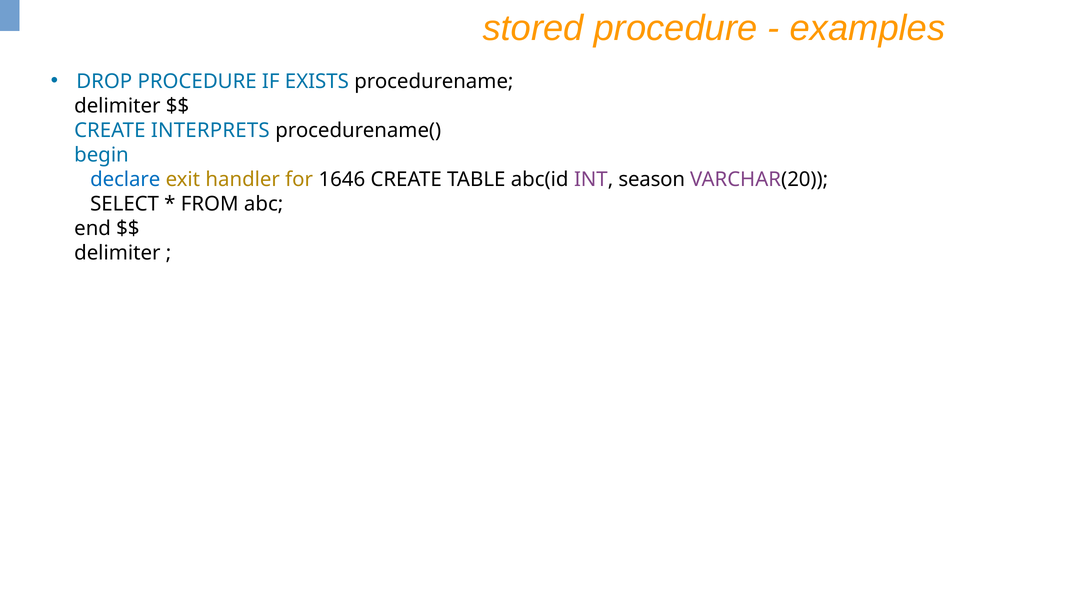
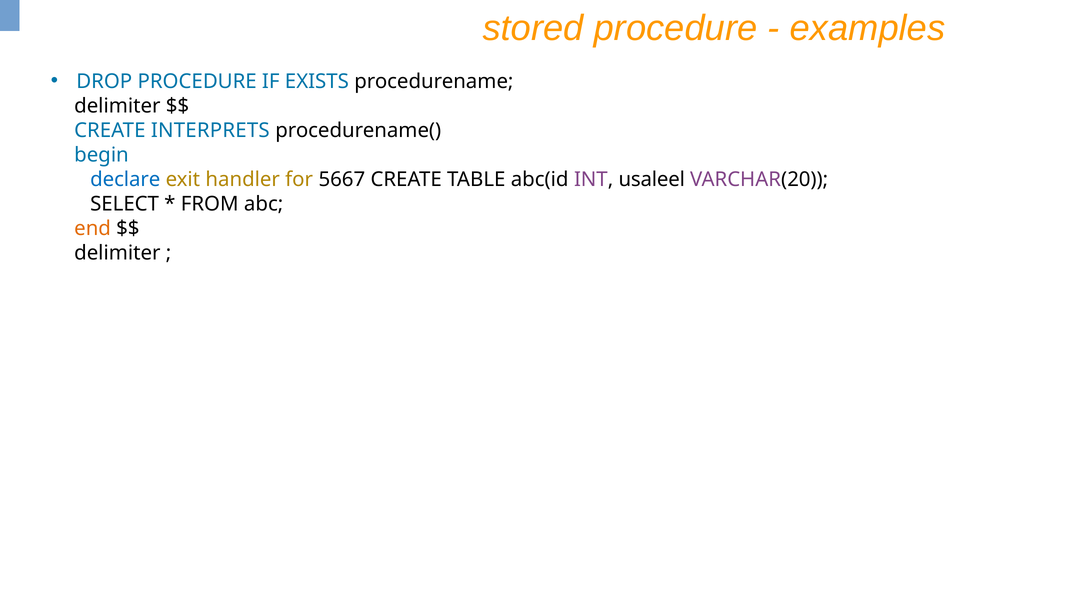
1646: 1646 -> 5667 (342, 179)
season: season -> usaleel (652, 179)
end colour: black -> orange (93, 228)
